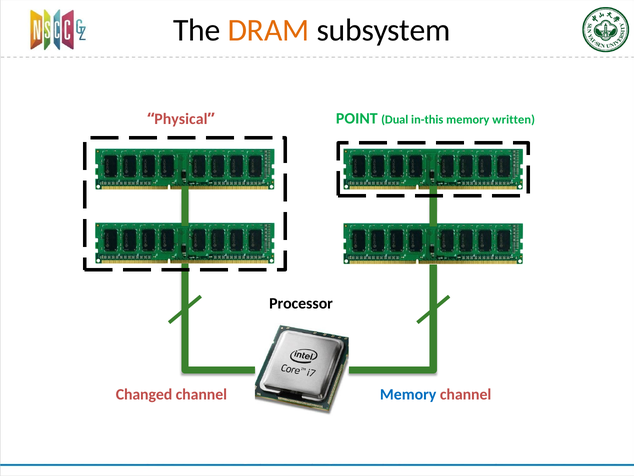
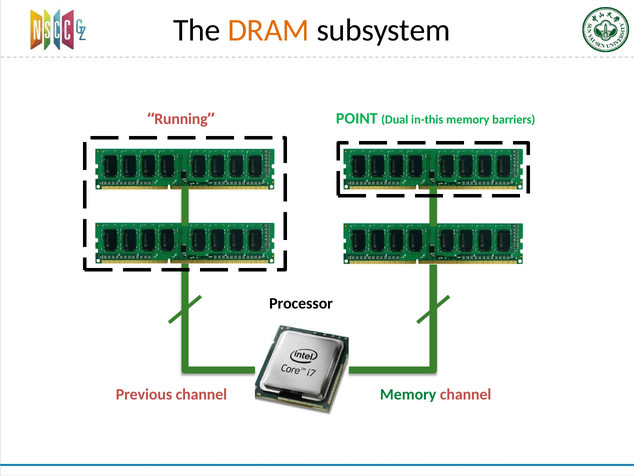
written: written -> barriers (514, 120)
Physical: Physical -> Running (181, 119)
Changed: Changed -> Previous (144, 394)
Memory colour: blue -> green (408, 394)
